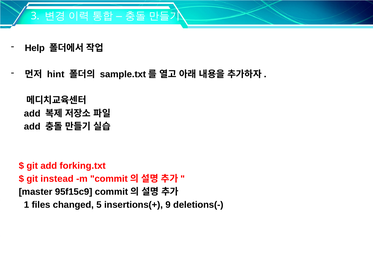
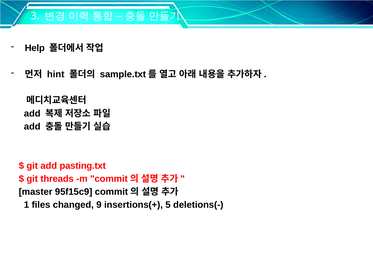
forking.txt: forking.txt -> pasting.txt (83, 166)
instead: instead -> threads (57, 179)
5: 5 -> 9 (99, 205)
9: 9 -> 5 (168, 205)
